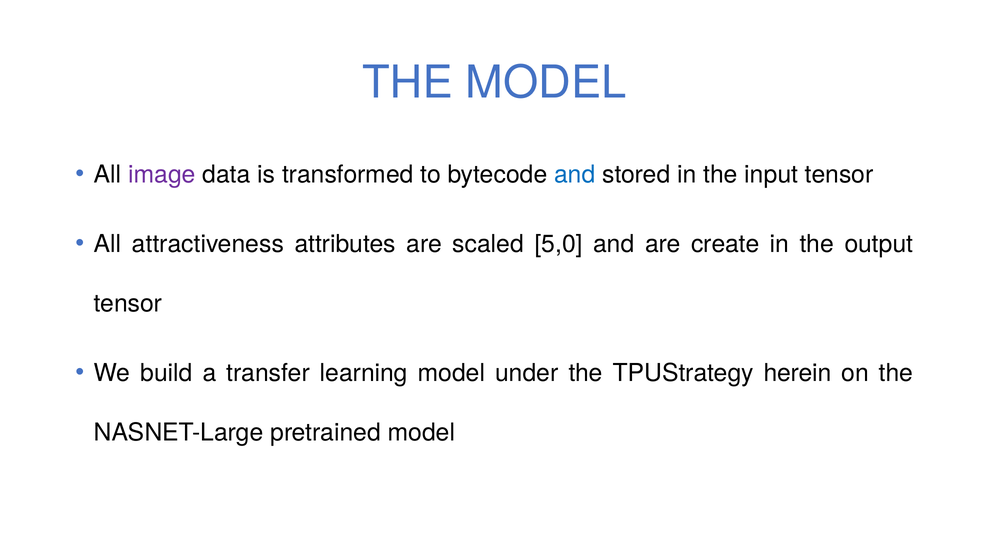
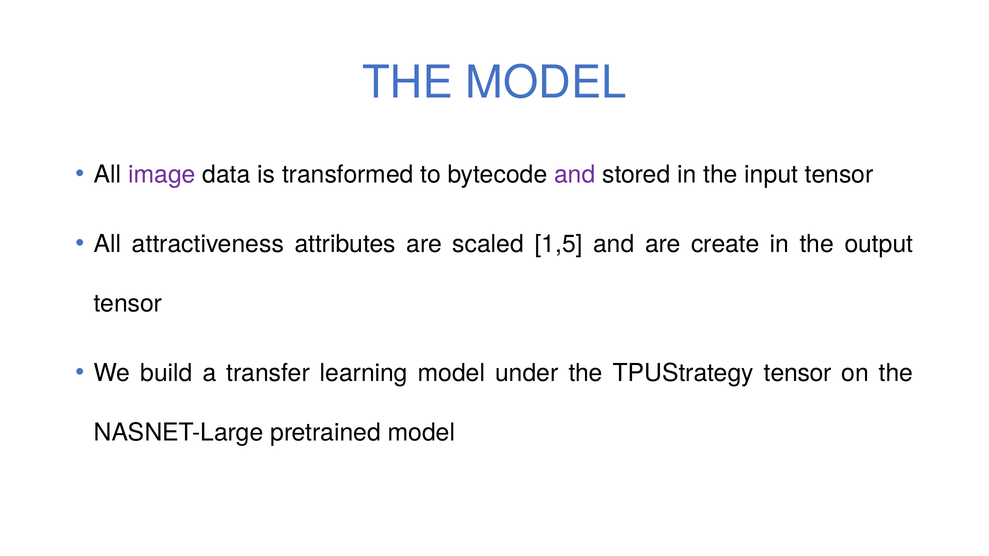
and colour: blue -> purple (575, 175)
5,0: 5,0 -> 1,5 (559, 244)
TPUStrategy herein: herein -> tensor (798, 373)
